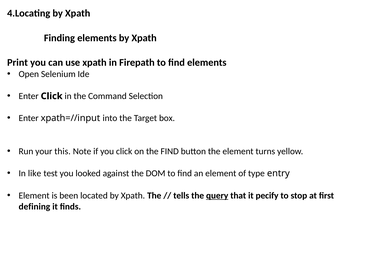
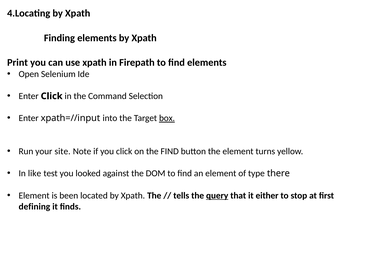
box underline: none -> present (167, 118)
this: this -> site (63, 151)
entry: entry -> there (278, 173)
pecify: pecify -> either (267, 195)
